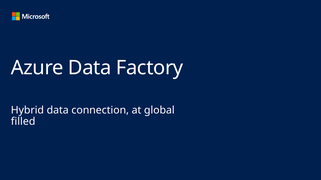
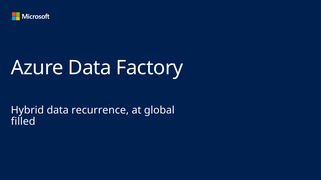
connection: connection -> recurrence (100, 111)
